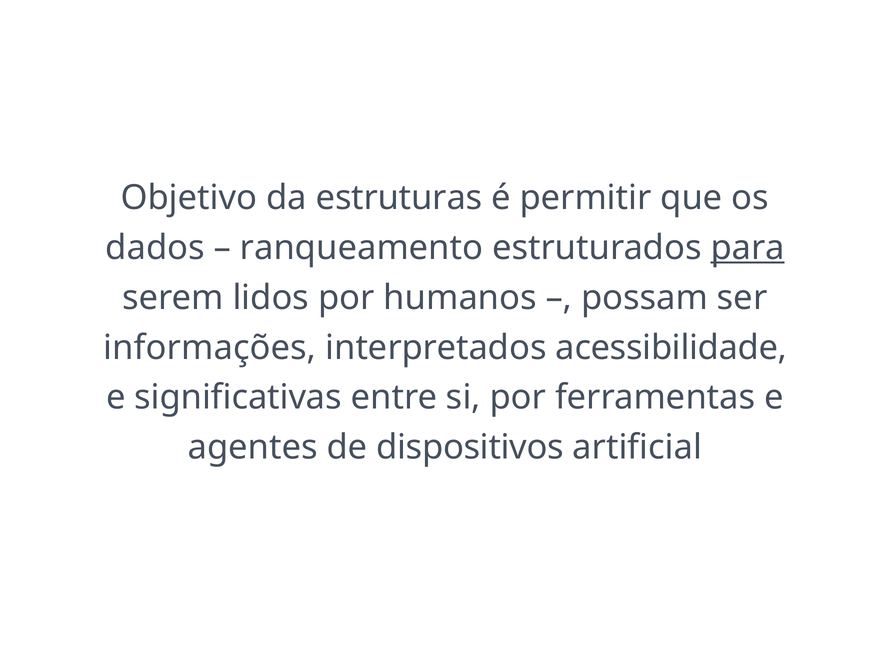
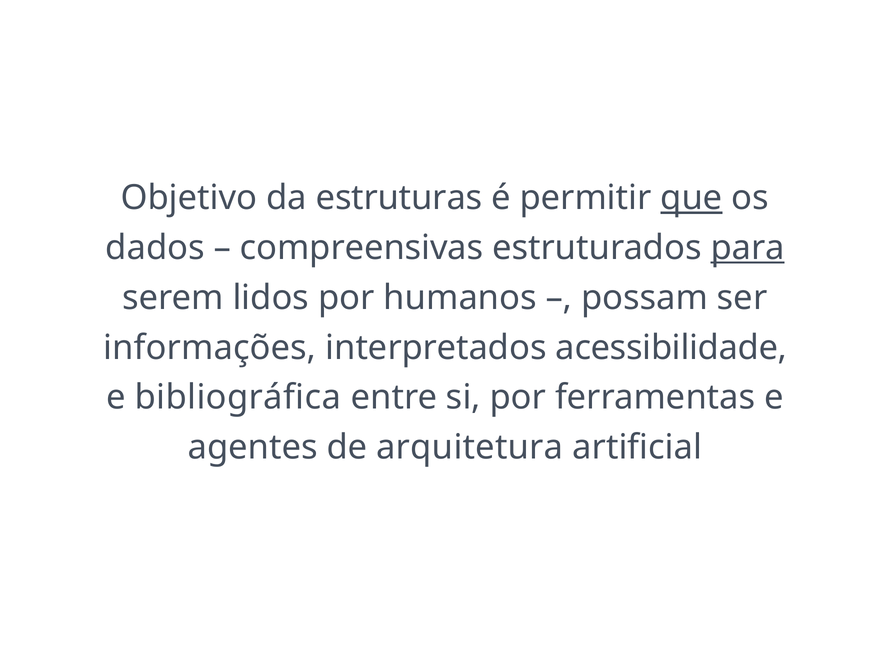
que underline: none -> present (691, 198)
ranqueamento: ranqueamento -> compreensivas (362, 248)
significativas: significativas -> bibliográfica (238, 397)
dispositivos: dispositivos -> arquitetura (470, 447)
